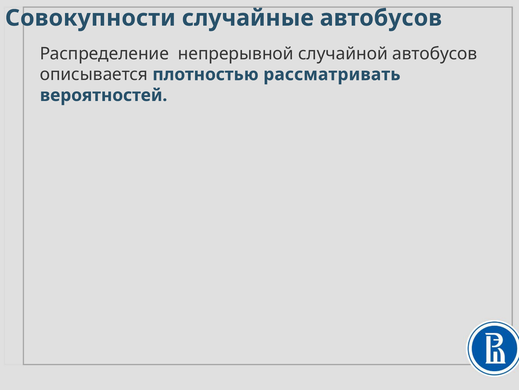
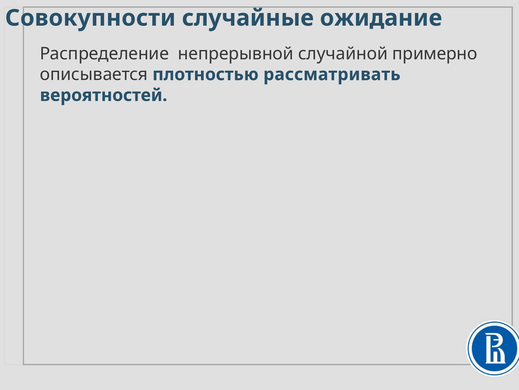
случайные автобусов: автобусов -> ожидание (381, 18)
случайной автобусов: автобусов -> примерно (435, 54)
